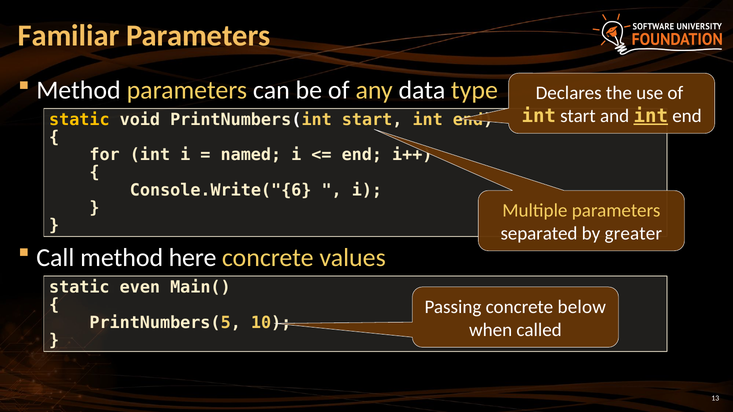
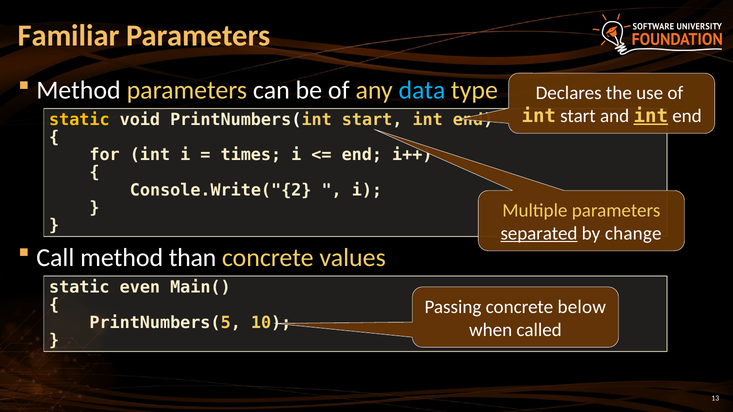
data colour: white -> light blue (422, 90)
named: named -> times (251, 155)
Console.Write("{6: Console.Write("{6 -> Console.Write("{2 (221, 190)
separated underline: none -> present (539, 234)
greater: greater -> change (633, 234)
here: here -> than (193, 258)
